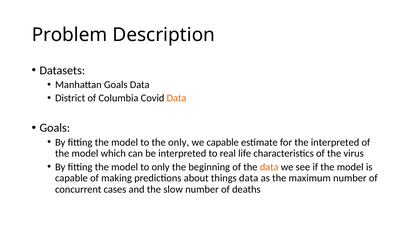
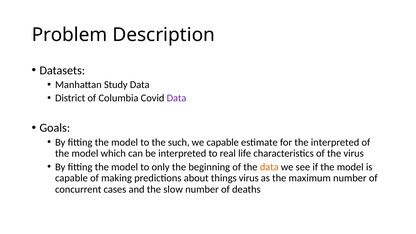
Manhattan Goals: Goals -> Study (116, 85)
Data colour: orange -> purple (177, 98)
the only: only -> such (179, 142)
things data: data -> virus (249, 178)
